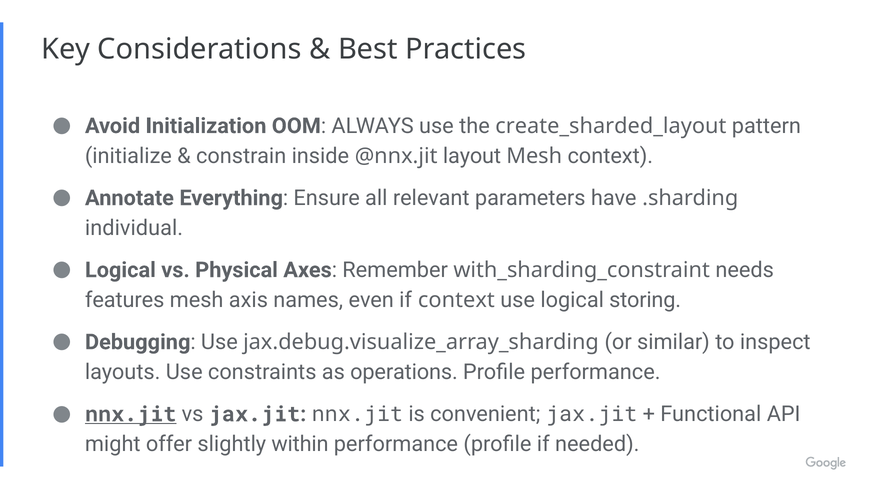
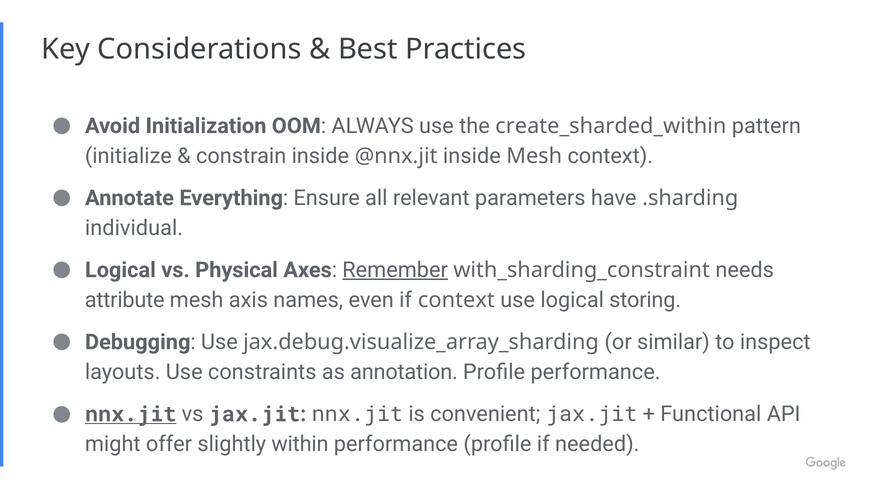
create_sharded_layout: create_sharded_layout -> create_sharded_within (611, 126)
@nnx.jit layout: layout -> inside (472, 156)
Remember underline: none -> present (395, 270)
features: features -> attribute (125, 300)
operations: operations -> annotation (404, 372)
